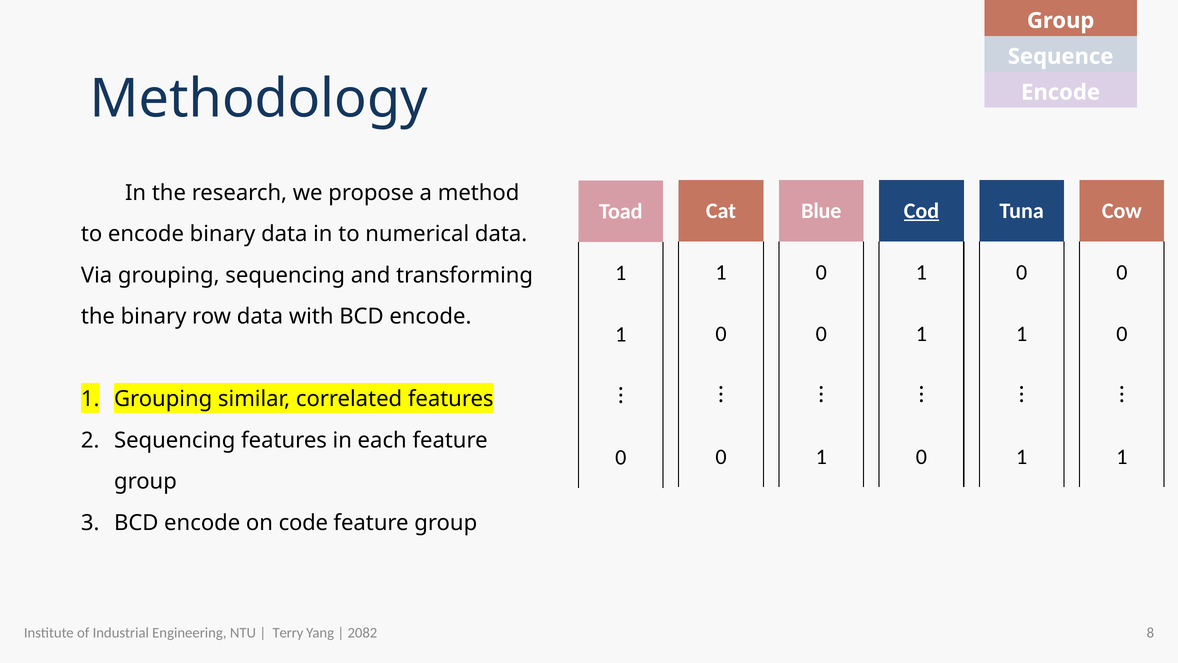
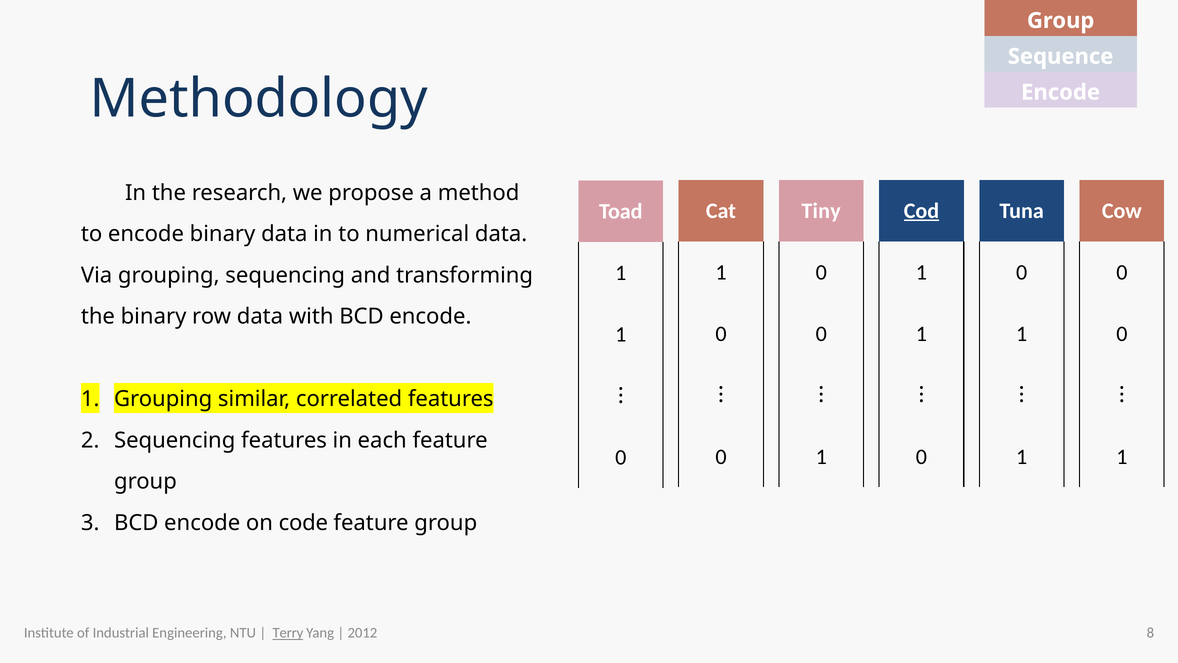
Blue: Blue -> Tiny (821, 211)
Terry underline: none -> present (288, 633)
2082: 2082 -> 2012 (362, 633)
